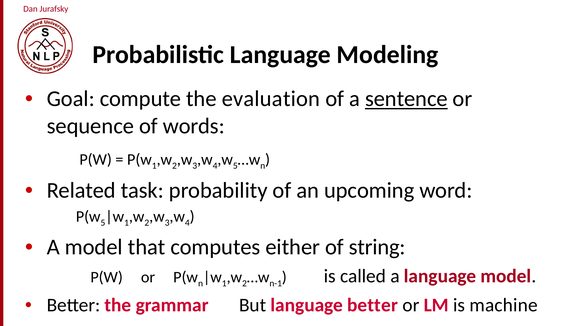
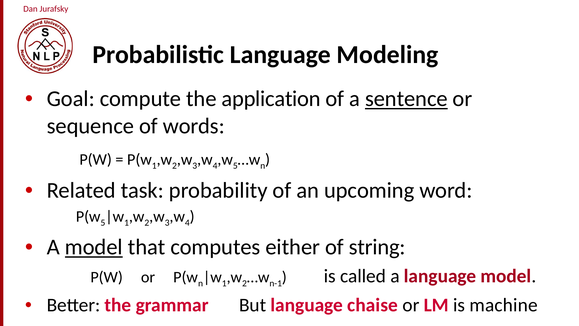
evaluation: evaluation -> application (271, 99)
model underline: none -> present (94, 247)
language better: better -> chaise (373, 305)
